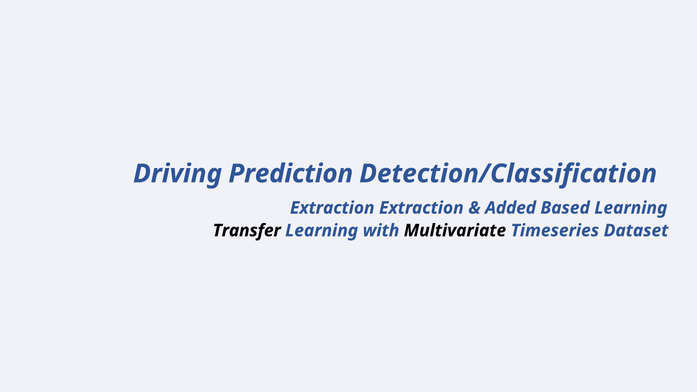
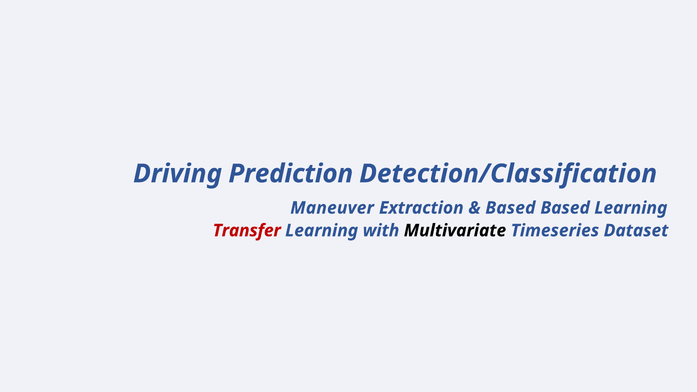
Extraction: Extraction -> Maneuver (332, 208)
Added: Added -> Based (510, 208)
Transfer colour: black -> red (247, 231)
